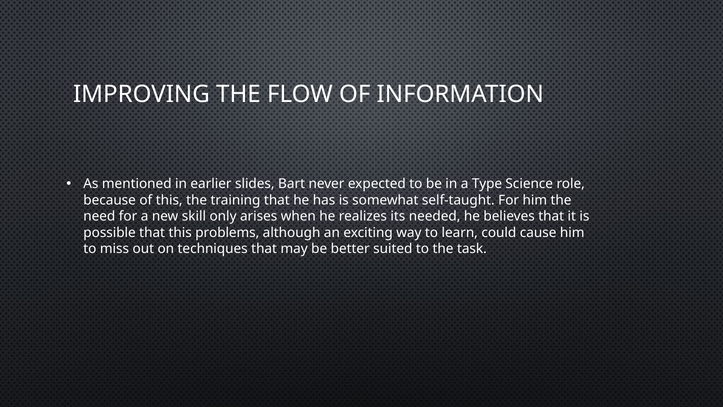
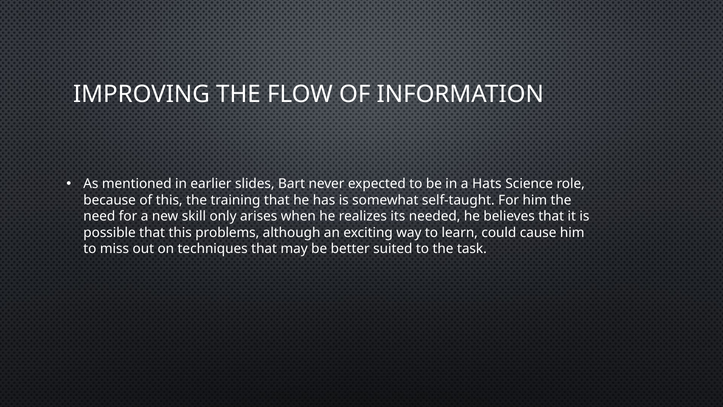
Type: Type -> Hats (487, 184)
